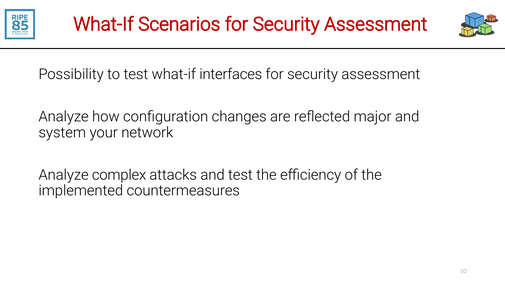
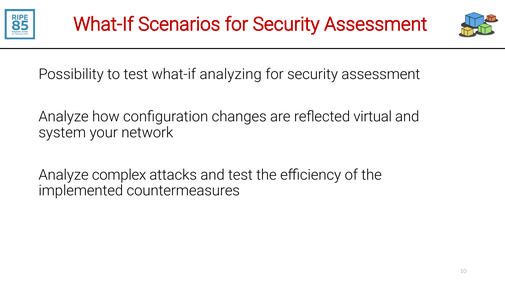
interfaces: interfaces -> analyzing (231, 74)
major: major -> virtual (373, 117)
